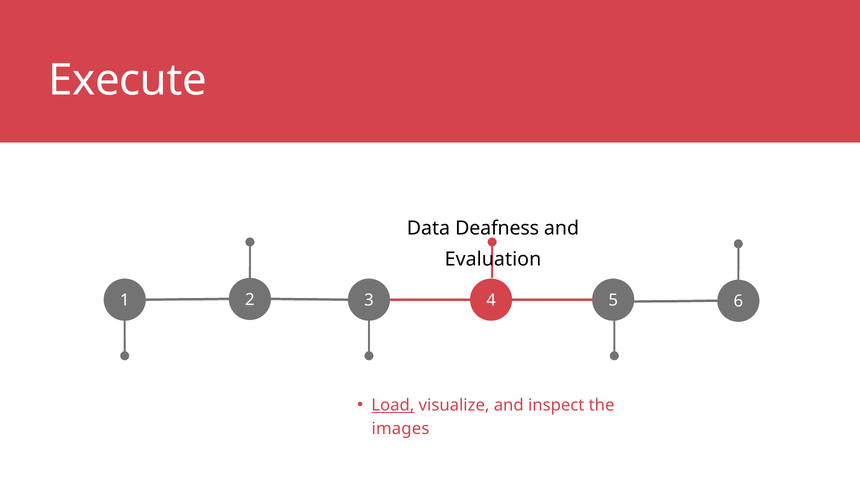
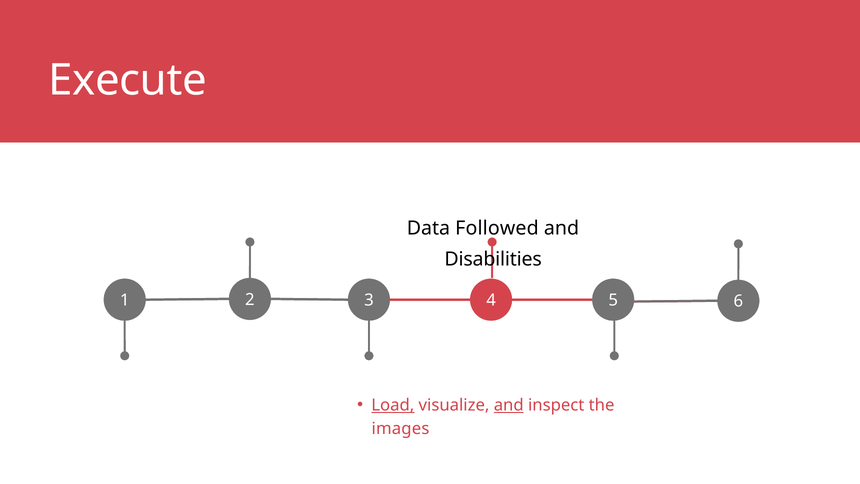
Deafness: Deafness -> Followed (497, 228)
Evaluation: Evaluation -> Disabilities (493, 259)
and underline: none -> present (509, 405)
